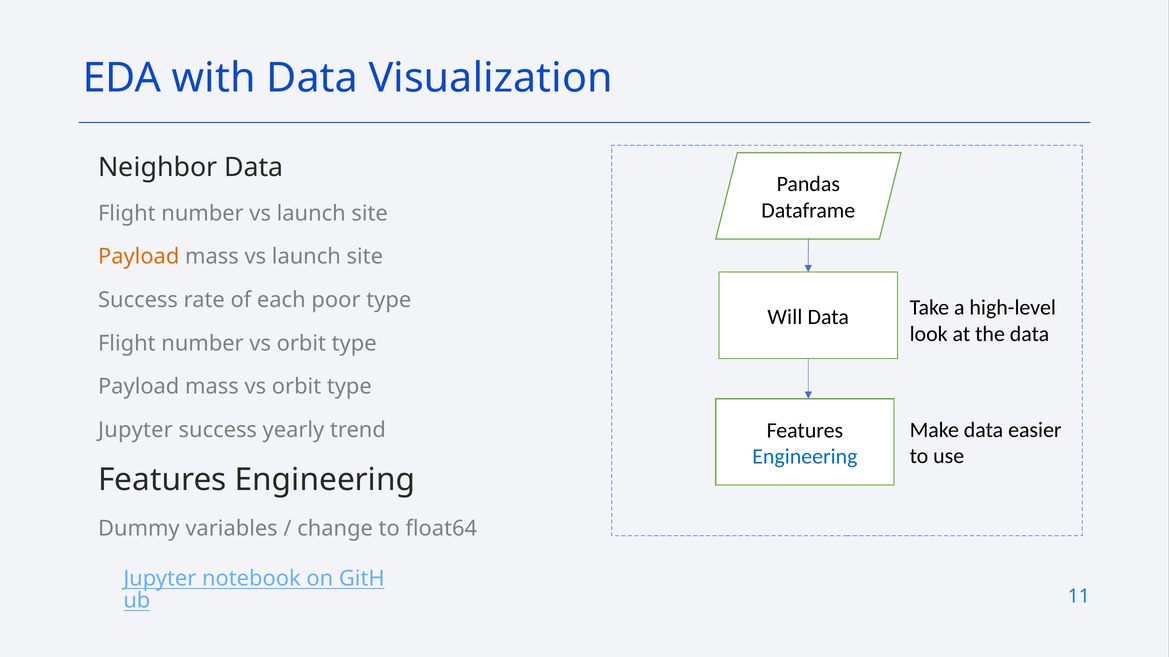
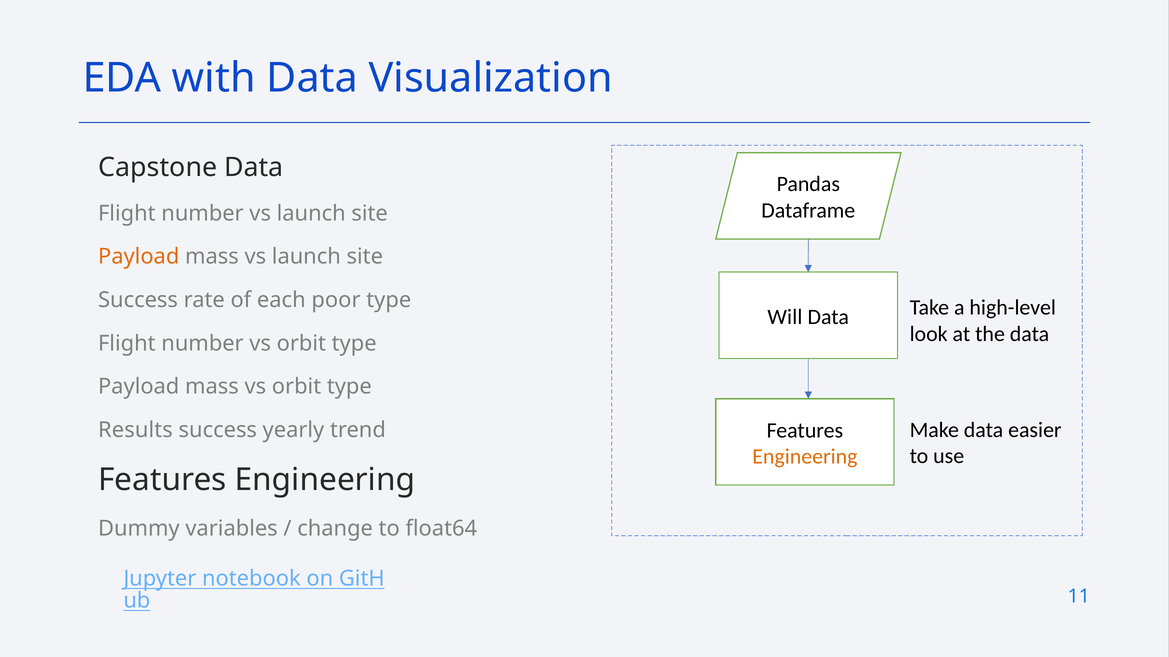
Neighbor: Neighbor -> Capstone (158, 168)
Jupyter: Jupyter -> Results (135, 430)
Engineering colour: blue -> orange (805, 457)
